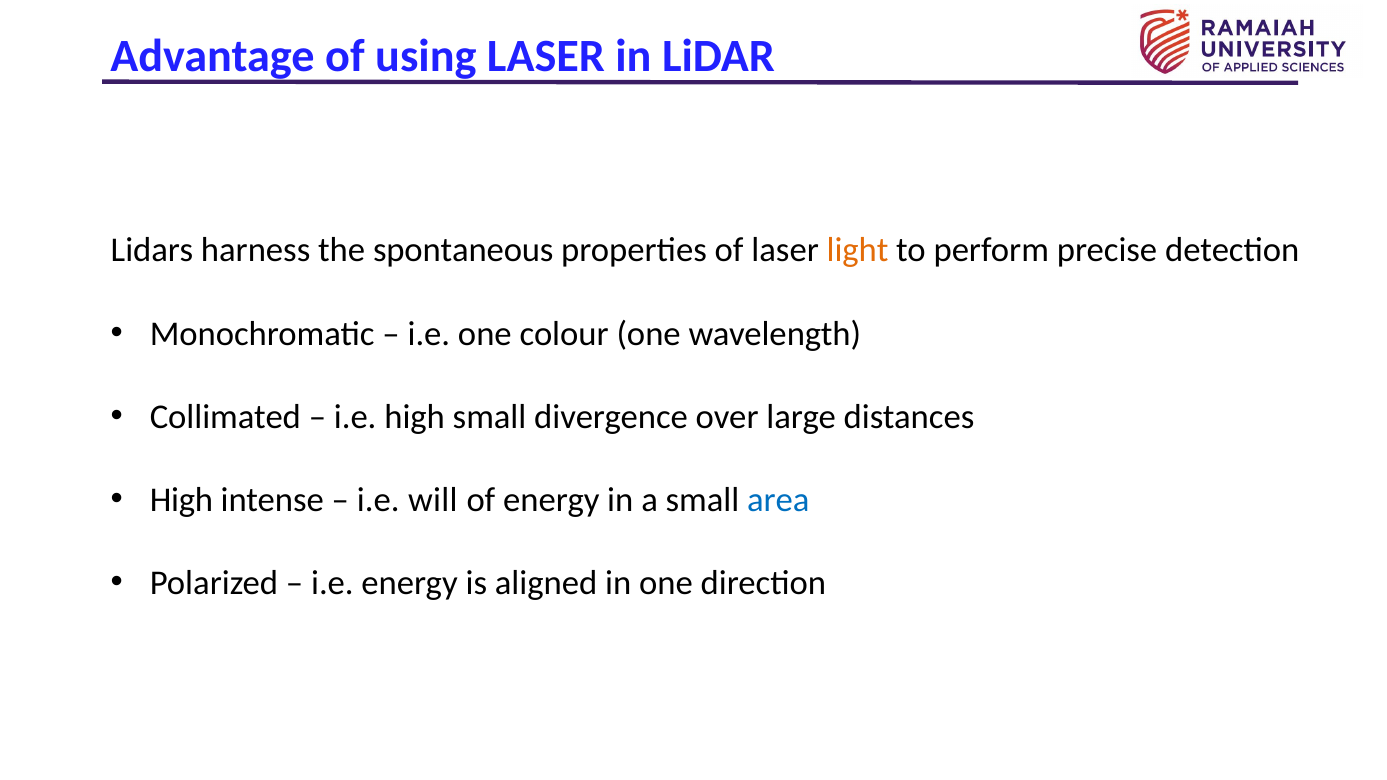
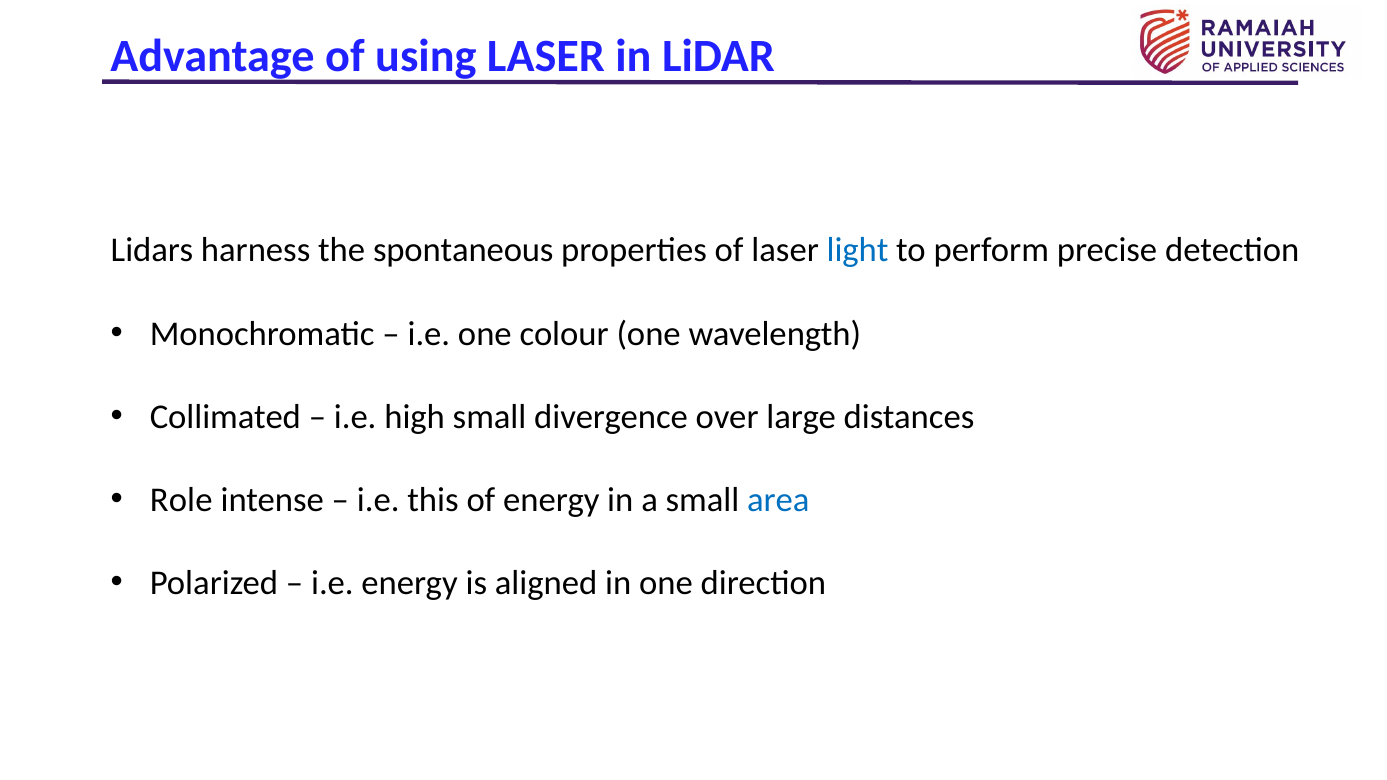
light colour: orange -> blue (858, 251)
High: High -> Role (181, 500)
will: will -> this (433, 500)
